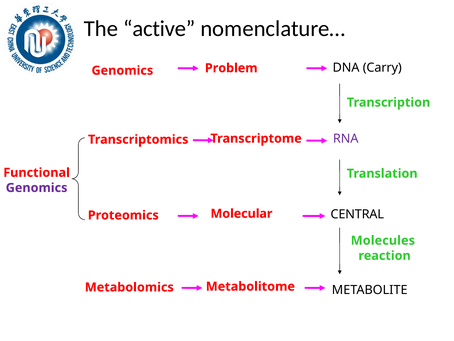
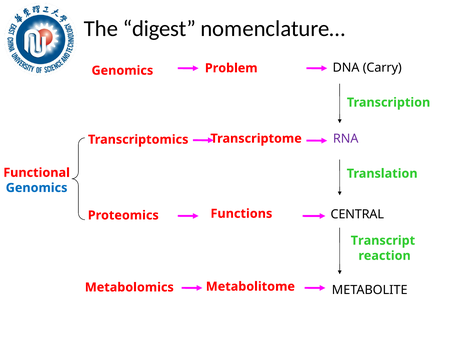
active: active -> digest (159, 29)
Genomics colour: purple -> blue (37, 188)
Molecular: Molecular -> Functions (241, 213)
Molecules: Molecules -> Transcript (383, 240)
